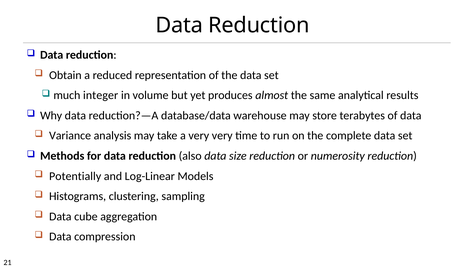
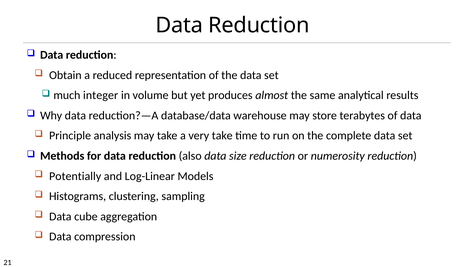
Variance: Variance -> Principle (70, 136)
very very: very -> take (222, 136)
